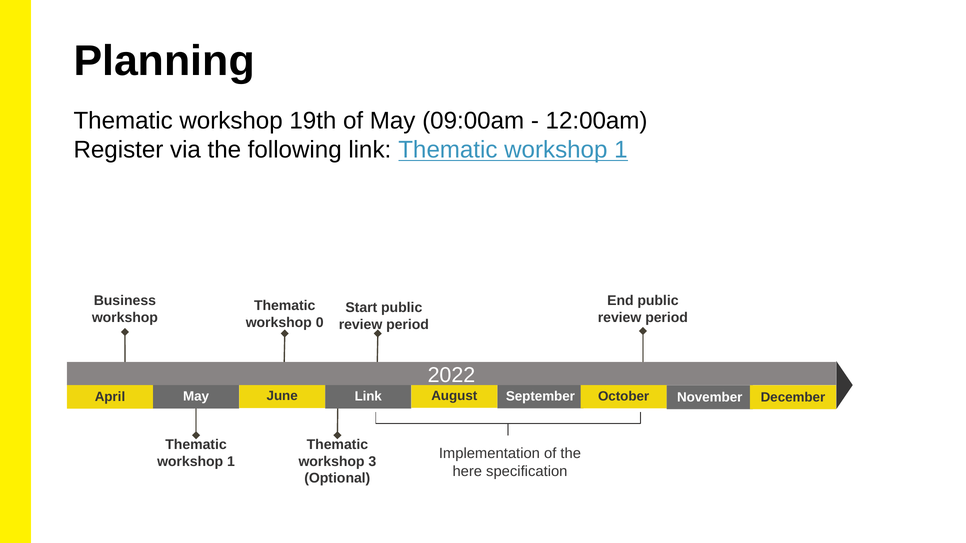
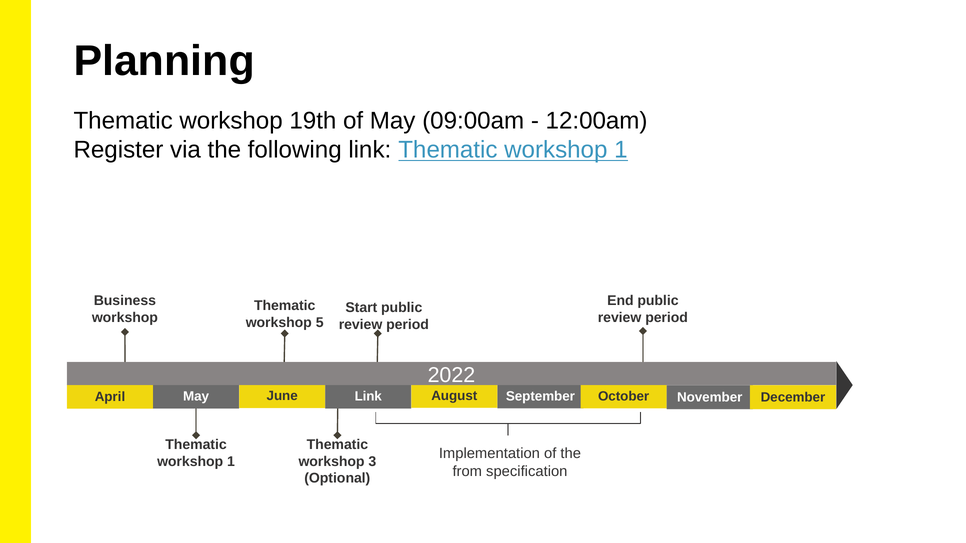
0: 0 -> 5 (320, 323)
here: here -> from (467, 472)
